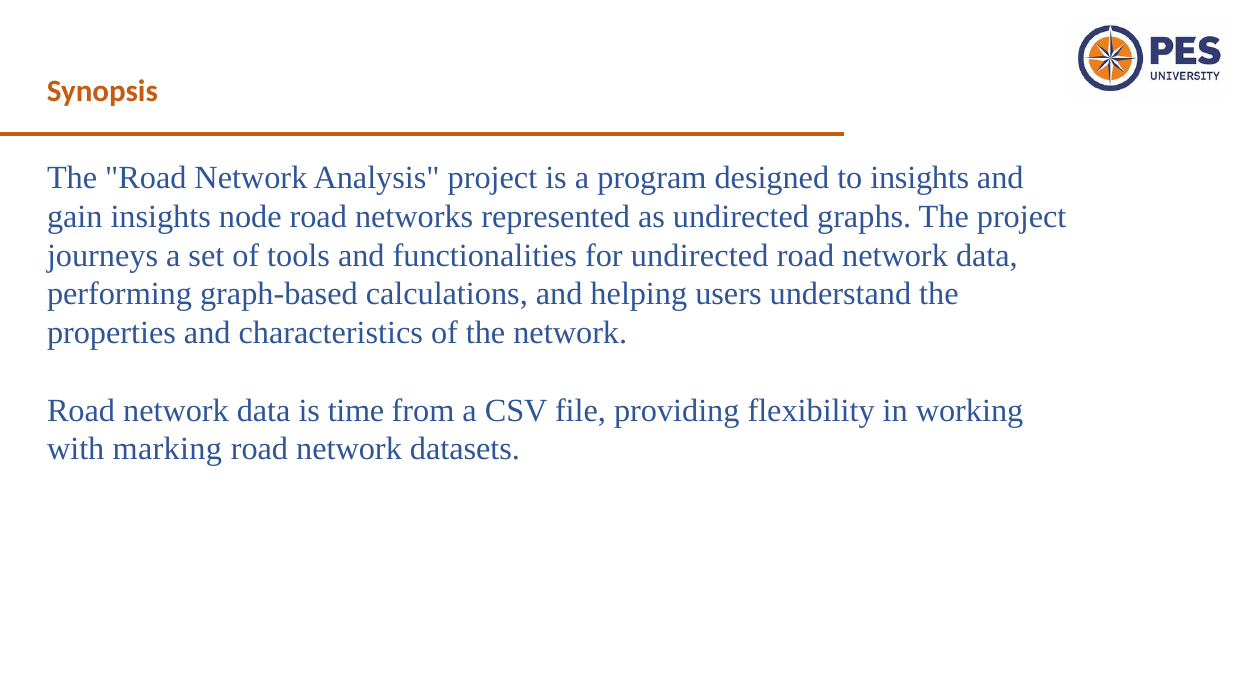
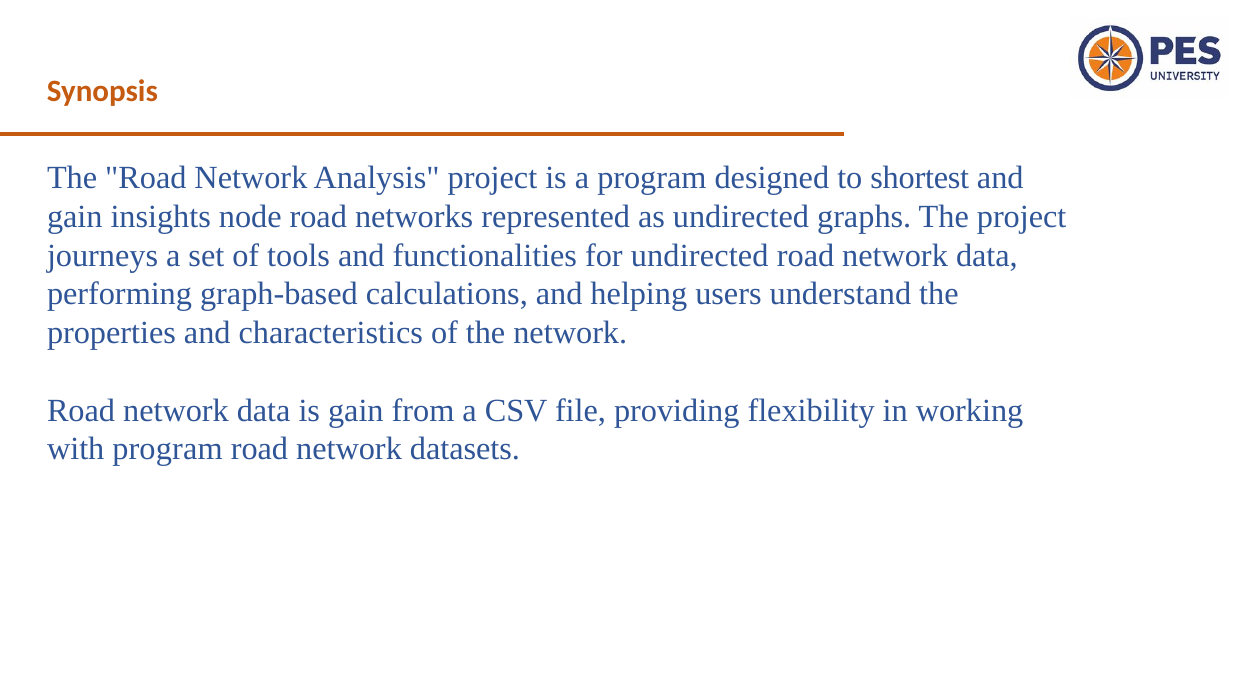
to insights: insights -> shortest (920, 178)
is time: time -> gain (356, 410)
with marking: marking -> program (167, 449)
